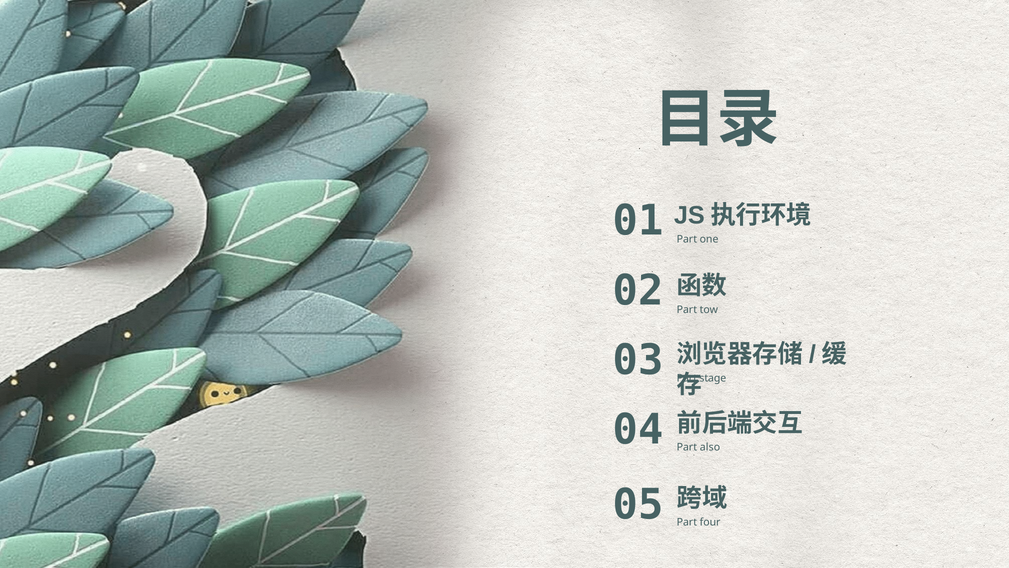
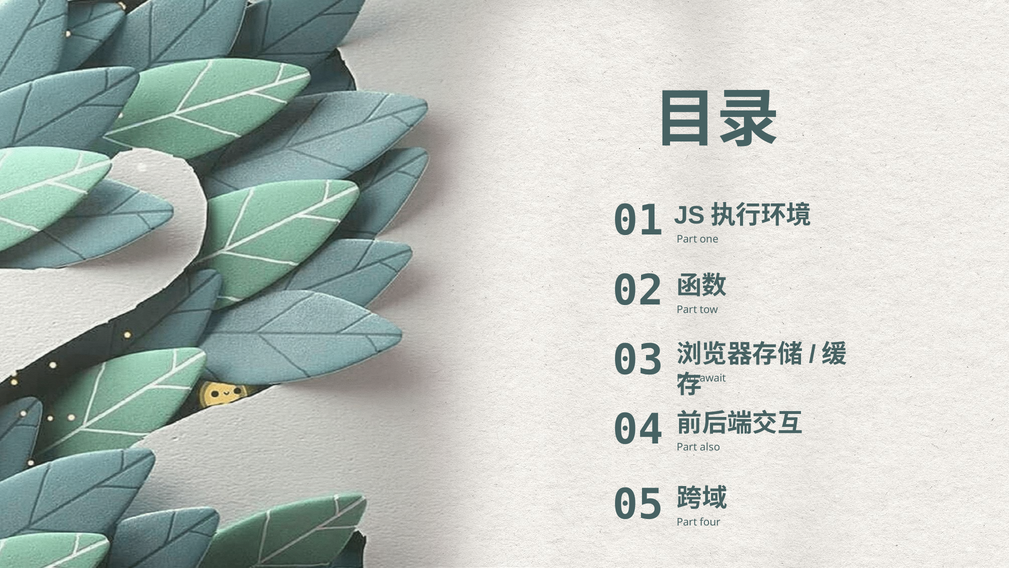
stage: stage -> await (713, 378)
